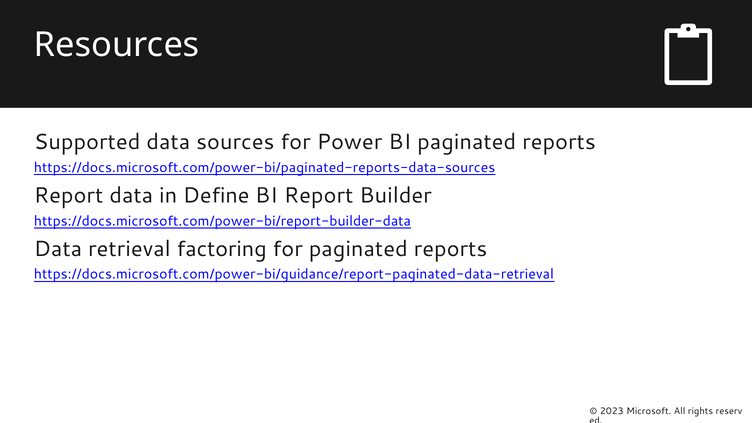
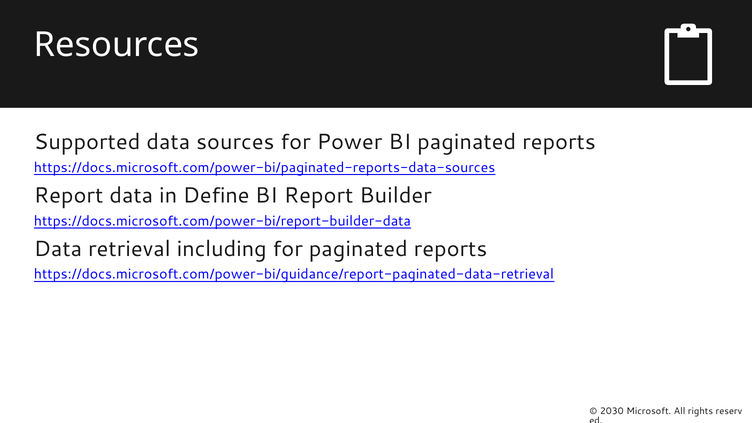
factoring: factoring -> including (222, 249)
2023: 2023 -> 2030 (612, 411)
